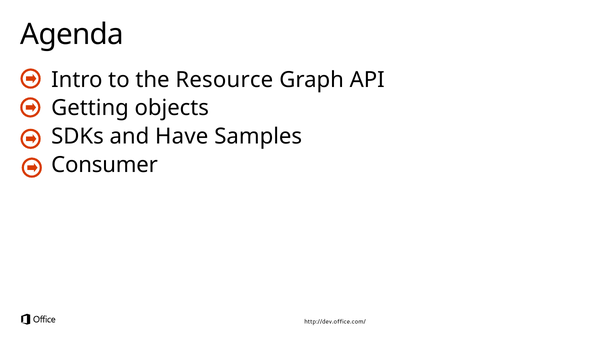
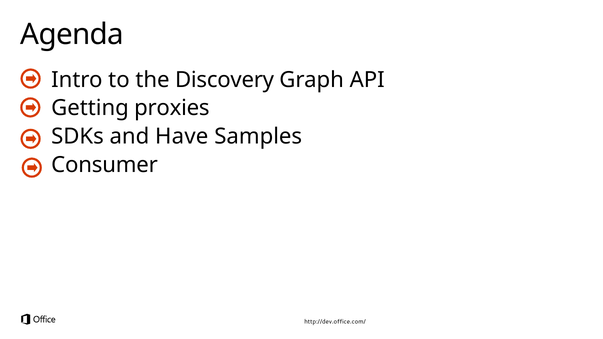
Resource: Resource -> Discovery (225, 80)
objects: objects -> proxies (172, 108)
